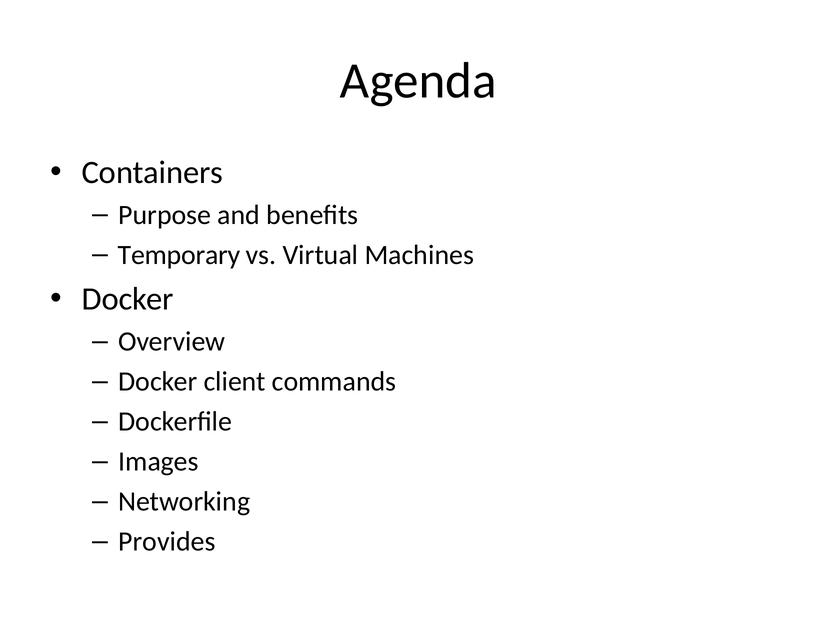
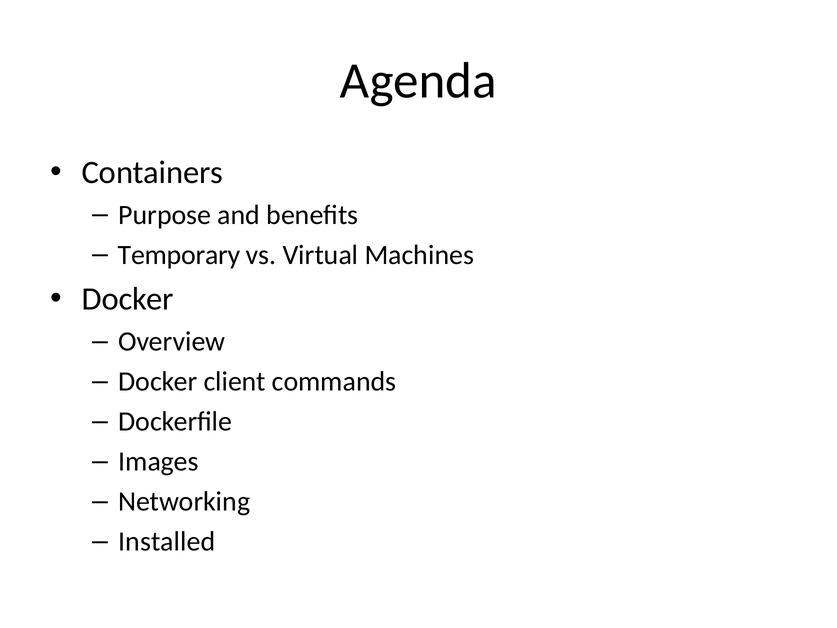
Provides: Provides -> Installed (167, 542)
